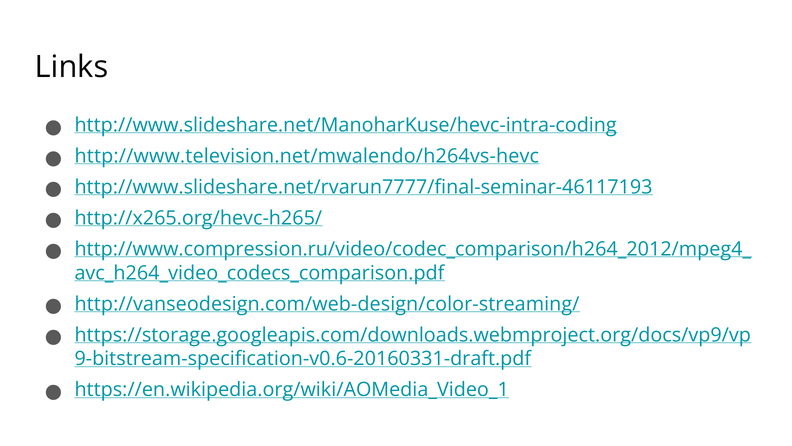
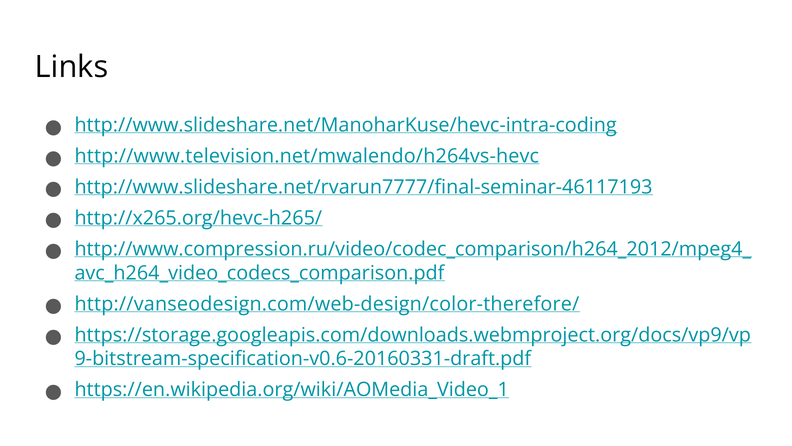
http://vanseodesign.com/web-design/color-streaming/: http://vanseodesign.com/web-design/color-streaming/ -> http://vanseodesign.com/web-design/color-therefore/ (327, 304)
